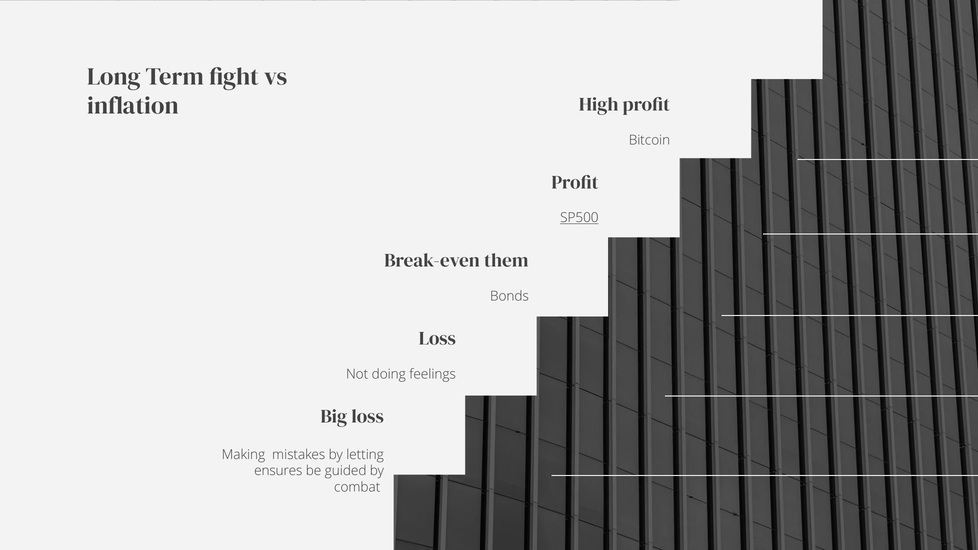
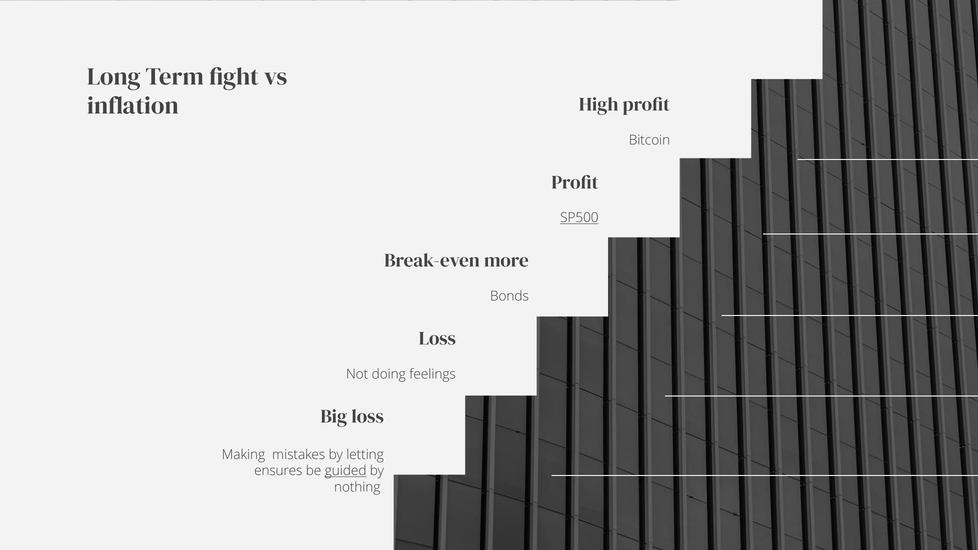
them: them -> more (506, 261)
guided underline: none -> present (346, 471)
combat: combat -> nothing (357, 487)
